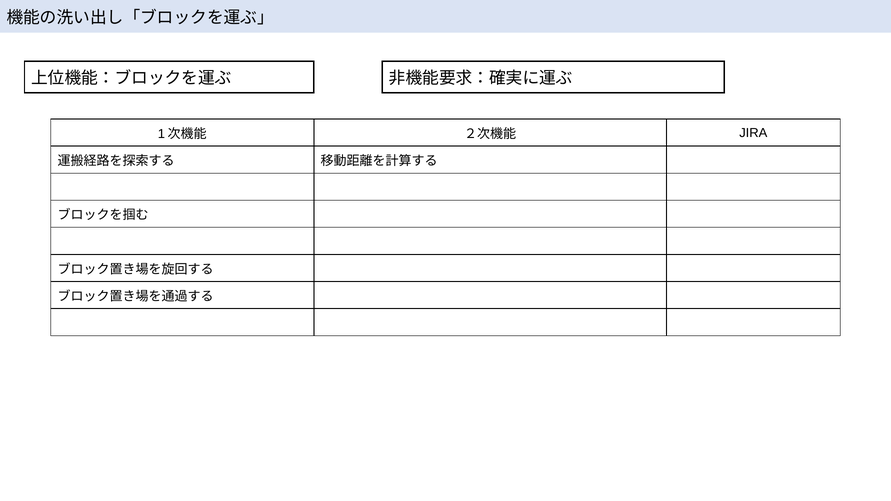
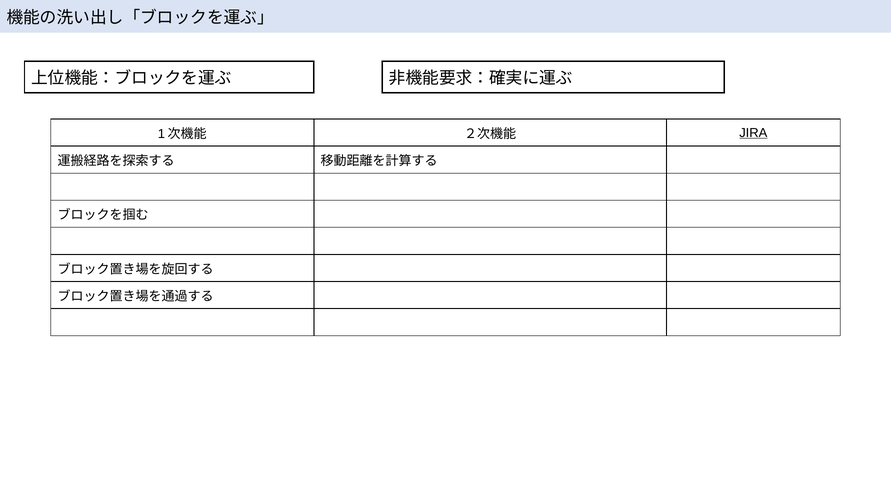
JIRA underline: none -> present (753, 133)
